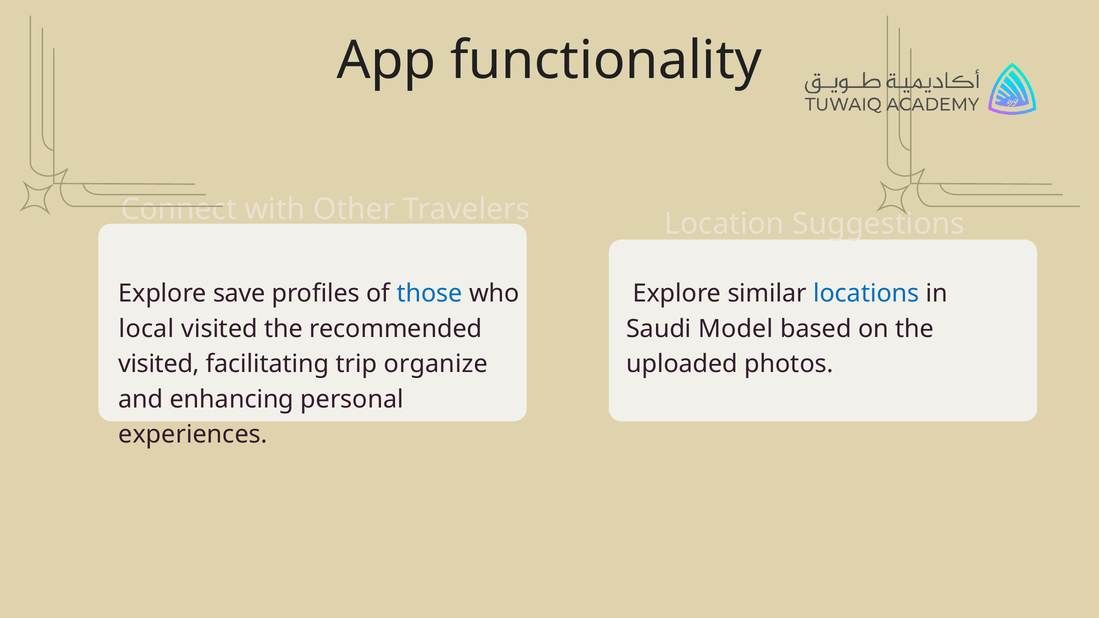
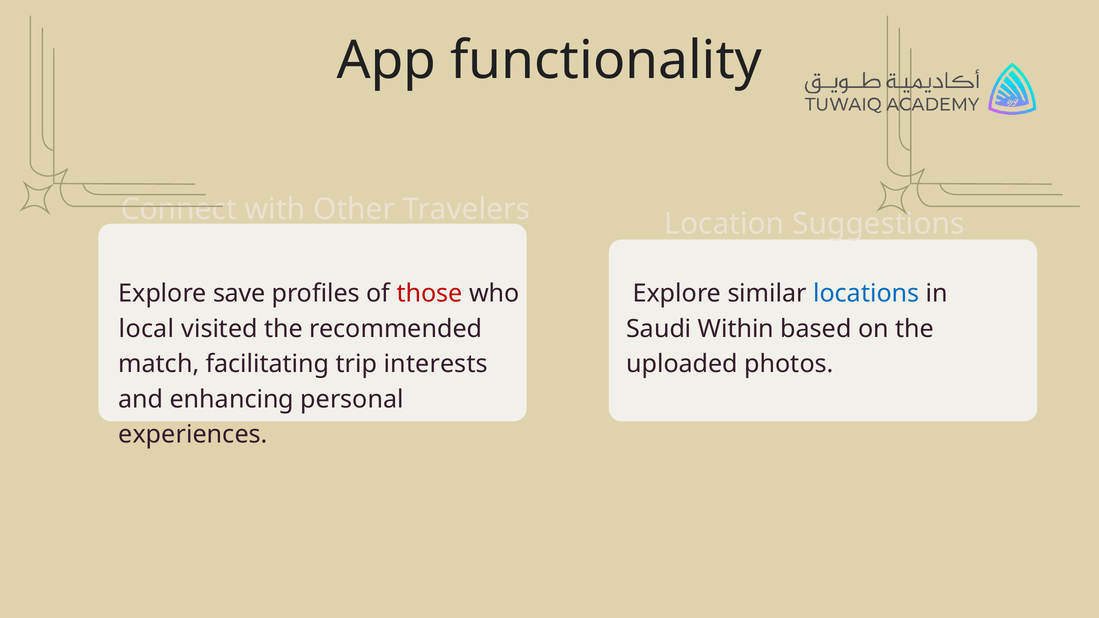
those colour: blue -> red (430, 294)
Model: Model -> Within (736, 329)
visited: visited -> match (159, 364)
organize: organize -> interests (436, 364)
